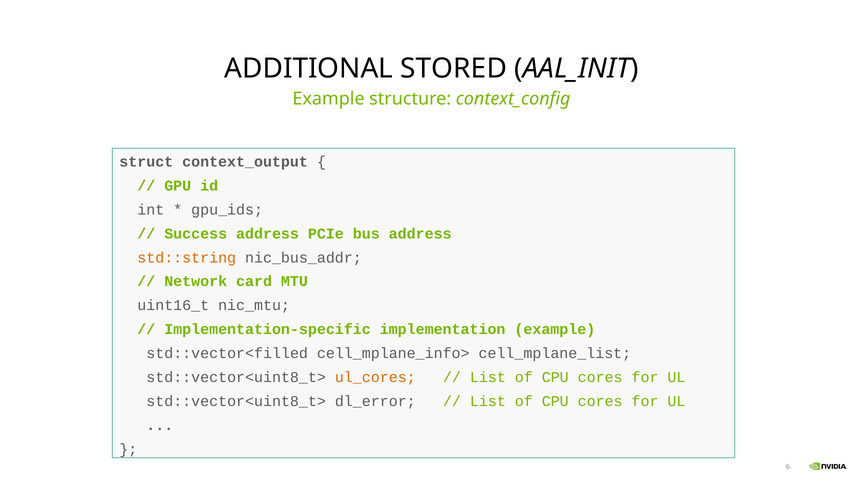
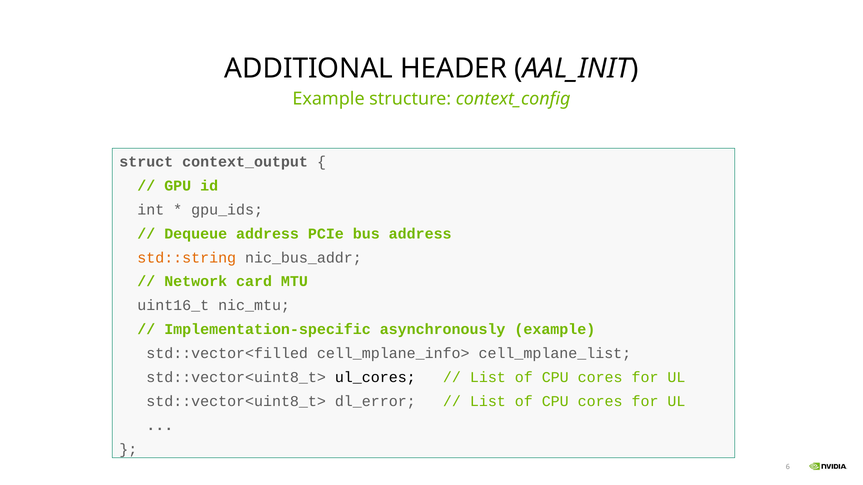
STORED: STORED -> HEADER (454, 69)
Success: Success -> Dequeue (196, 234)
implementation: implementation -> asynchronously (443, 330)
ul_cores colour: orange -> black (375, 378)
